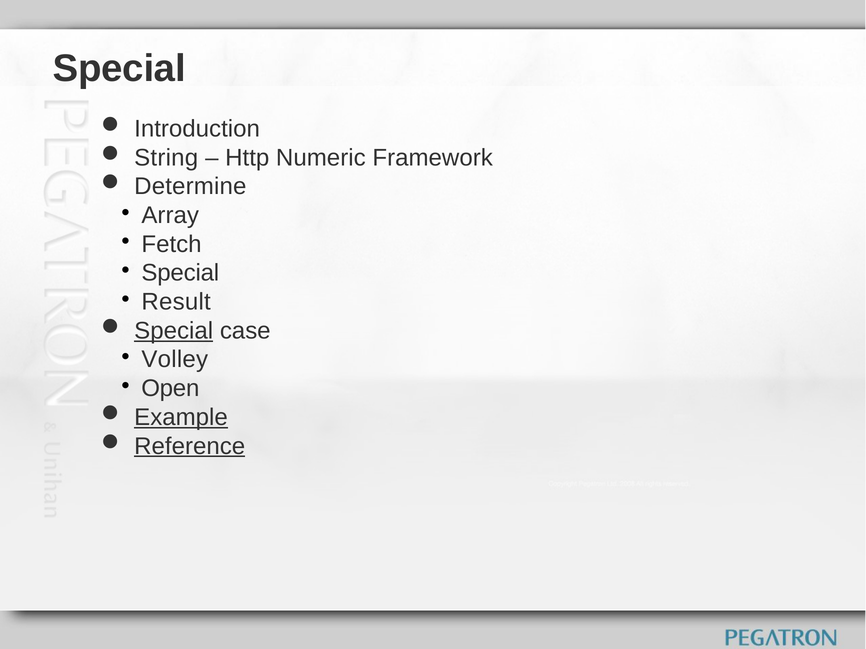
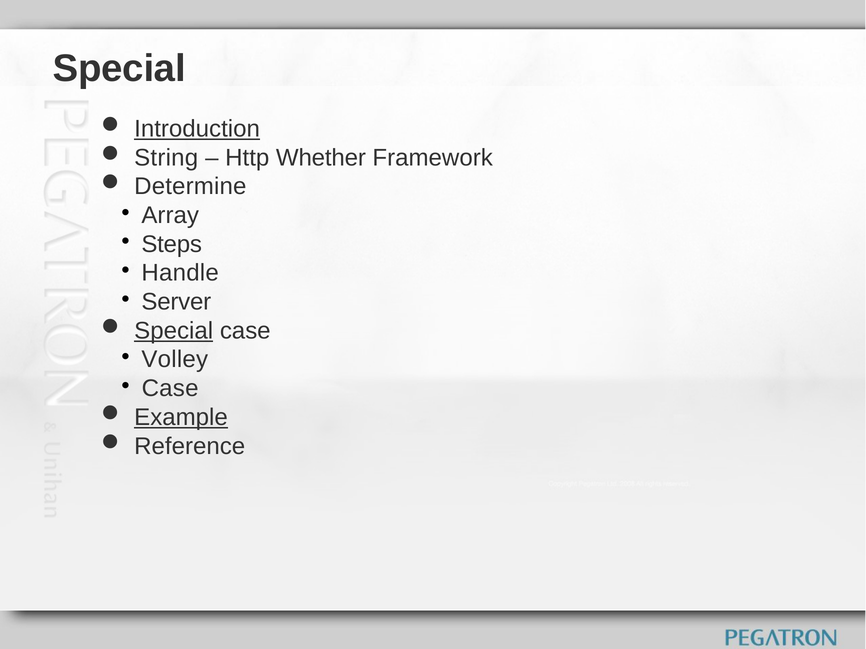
Introduction underline: none -> present (197, 129)
Numeric: Numeric -> Whether (321, 158)
Fetch: Fetch -> Steps (172, 244)
Special: Special -> Handle (180, 273)
Result: Result -> Server (176, 302)
Open: Open -> Case (170, 389)
Reference underline: present -> none (190, 446)
